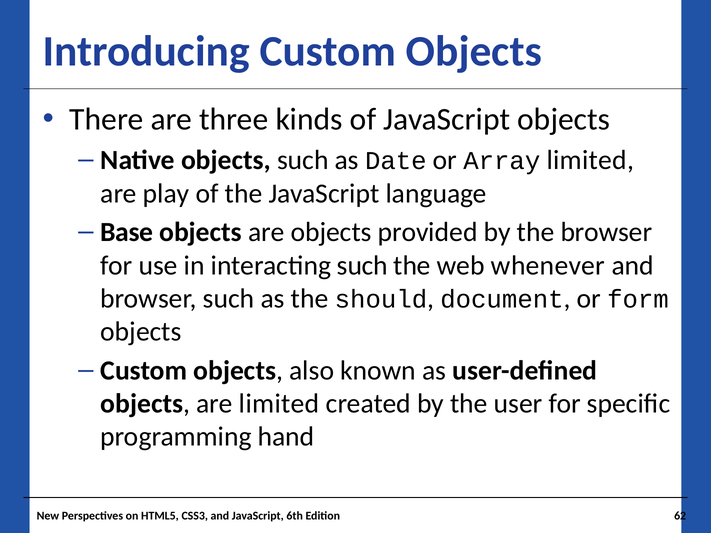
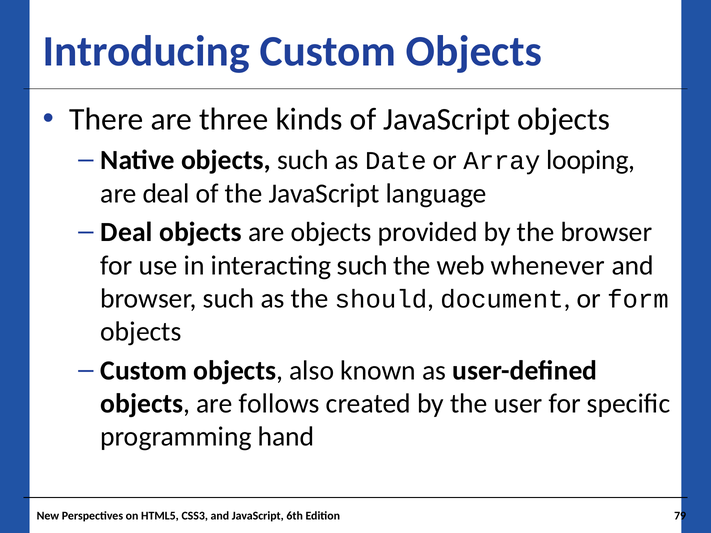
Array limited: limited -> looping (591, 160)
are play: play -> deal (166, 194)
Base: Base -> Deal (127, 232)
are limited: limited -> follows (279, 404)
62: 62 -> 79 (680, 516)
